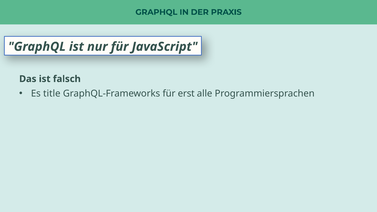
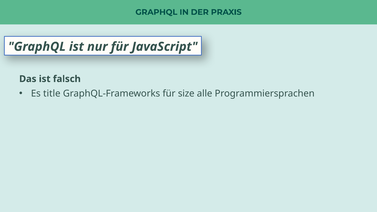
erst: erst -> size (186, 94)
